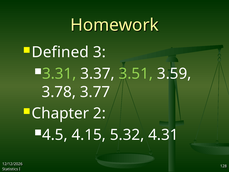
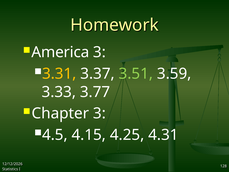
Defined: Defined -> America (60, 52)
3.31 colour: light green -> yellow (59, 74)
3.78: 3.78 -> 3.33 (59, 92)
Chapter 2: 2 -> 3 (99, 113)
5.32: 5.32 -> 4.25 (127, 135)
